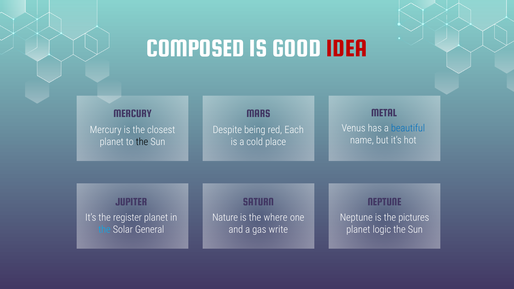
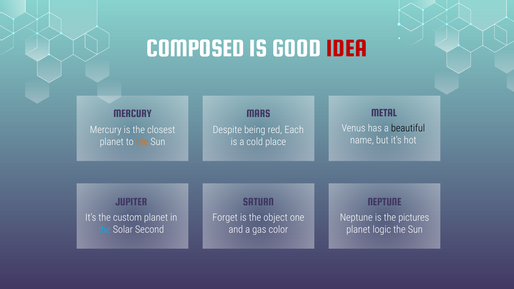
beautiful colour: blue -> black (408, 128)
the colour: black -> orange (142, 142)
register: register -> custom (127, 217)
Nature: Nature -> Forget (225, 217)
where: where -> object (276, 217)
General: General -> Second (150, 229)
write: write -> color (278, 229)
